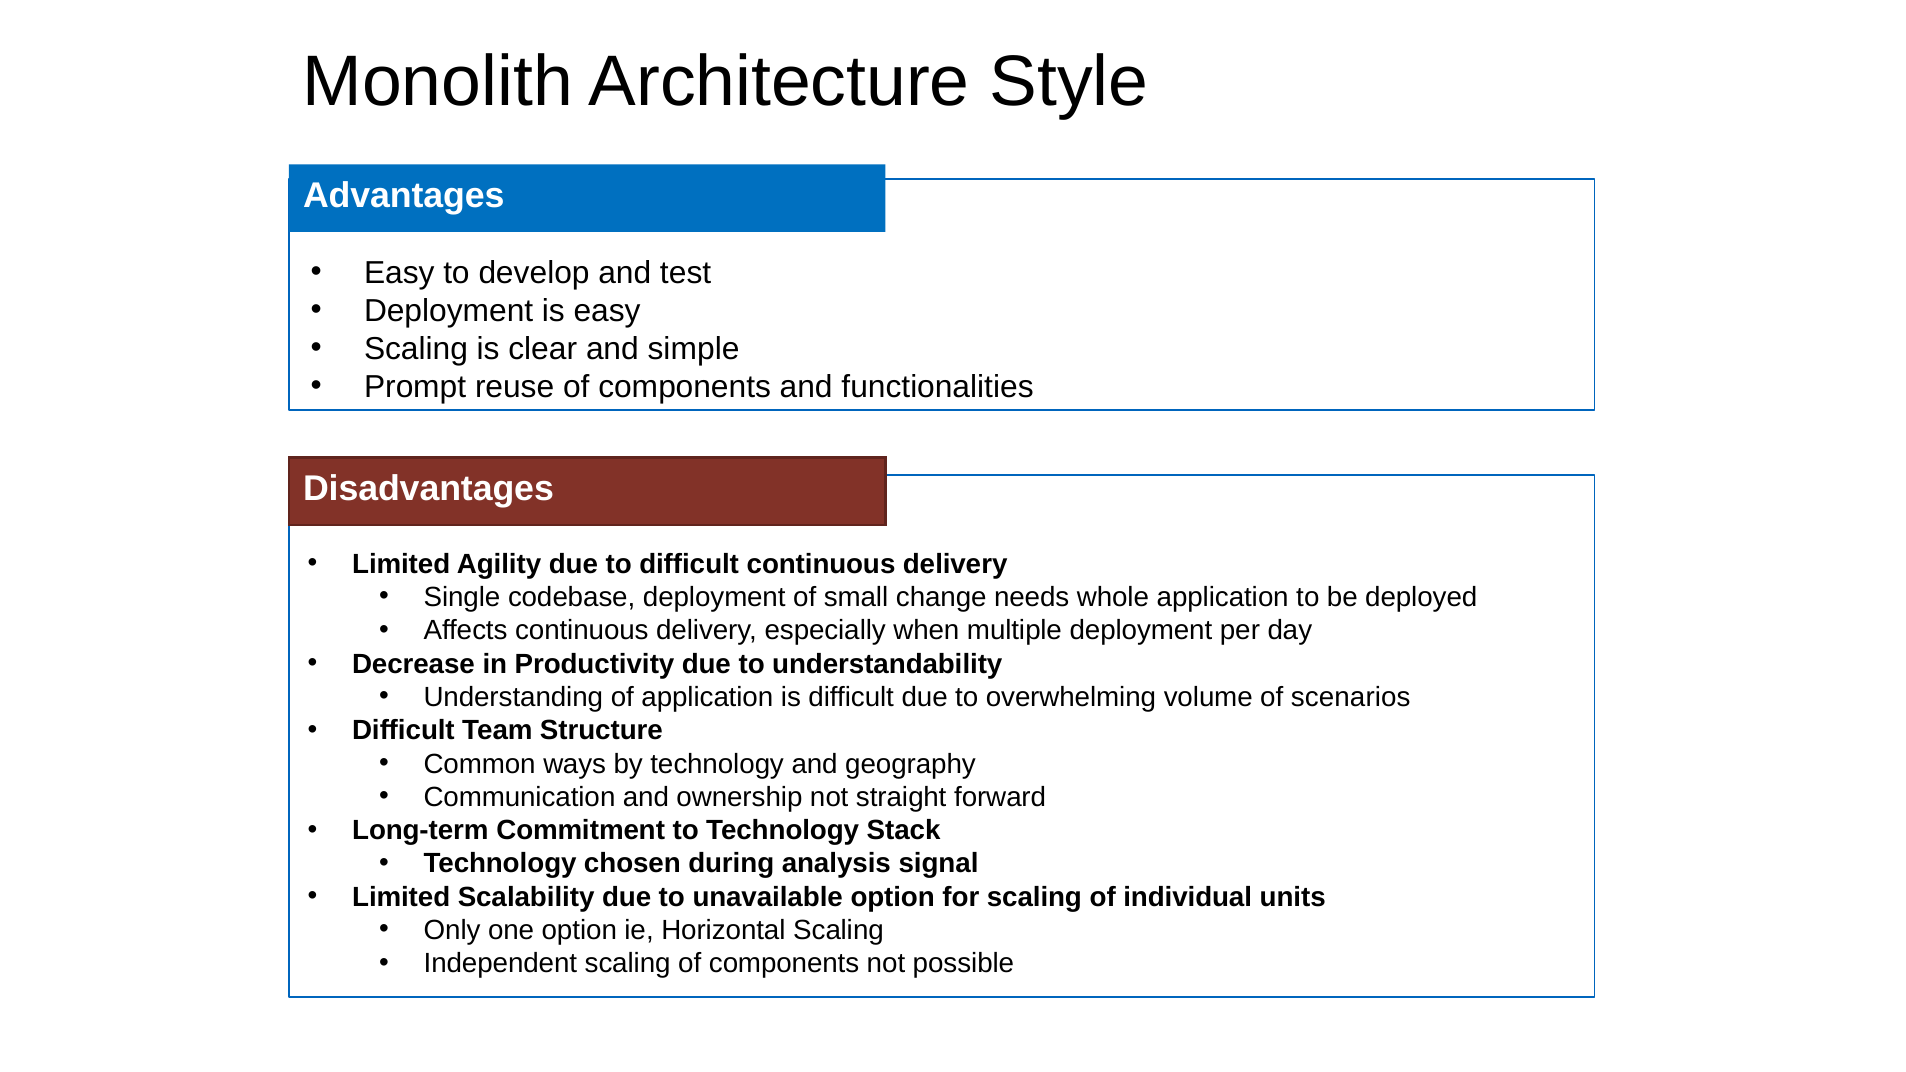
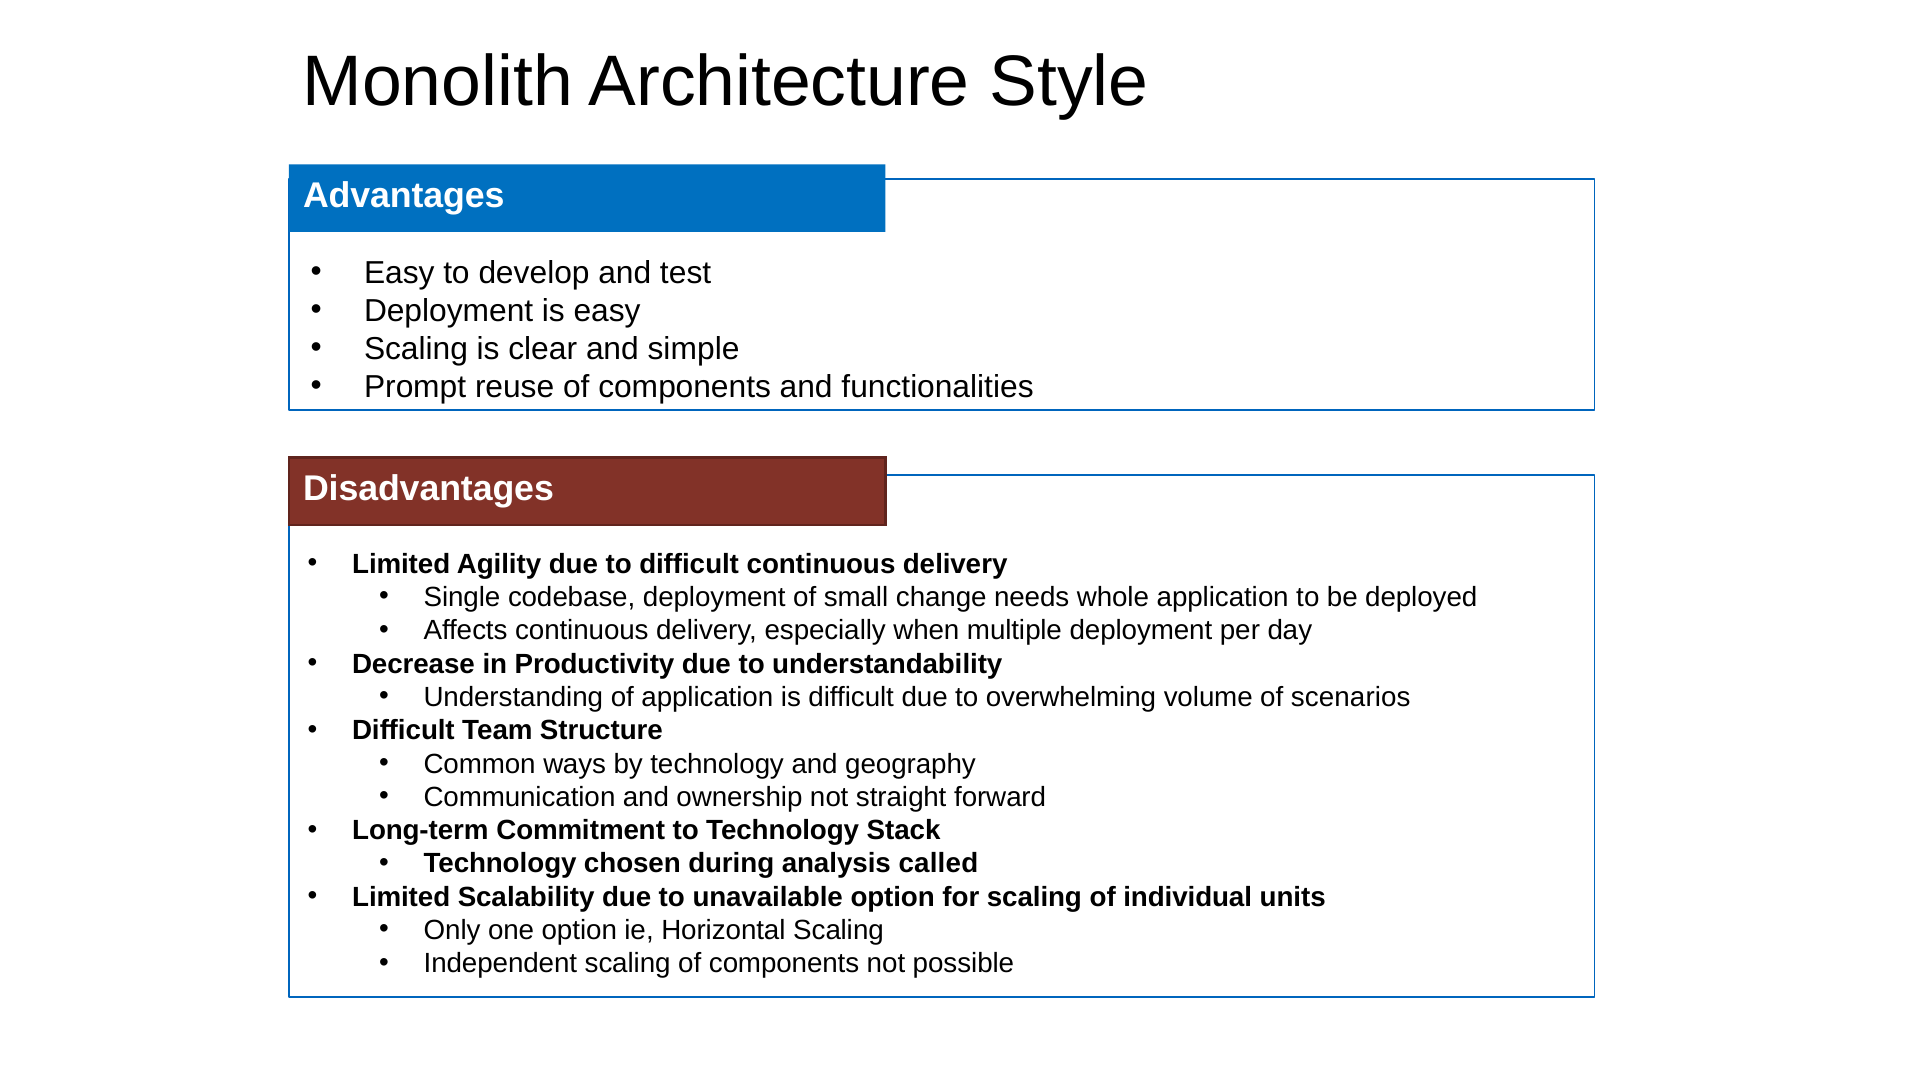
signal: signal -> called (938, 864)
